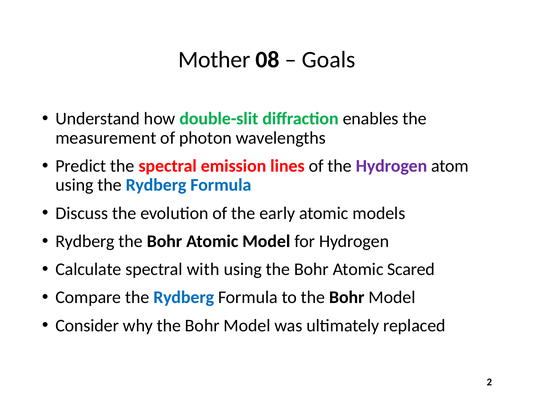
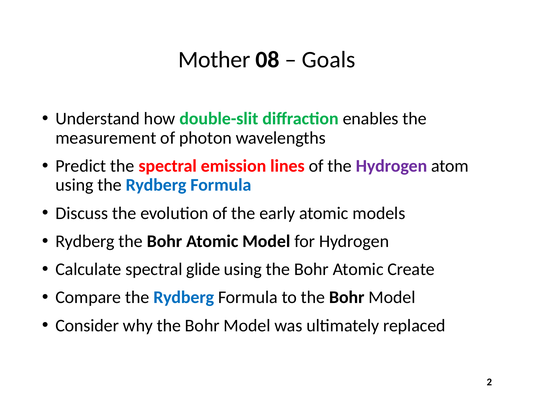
with: with -> glide (203, 270)
Scared: Scared -> Create (411, 270)
